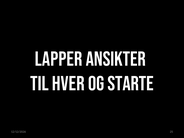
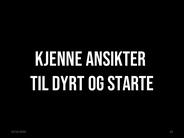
LAPPER: LAPPER -> KJENNE (59, 59)
HVER: HVER -> DYRT (68, 84)
